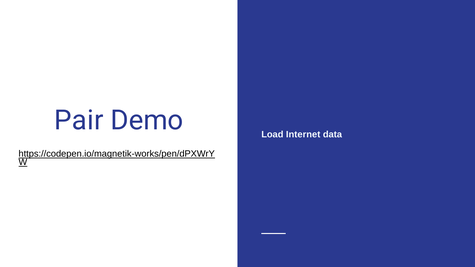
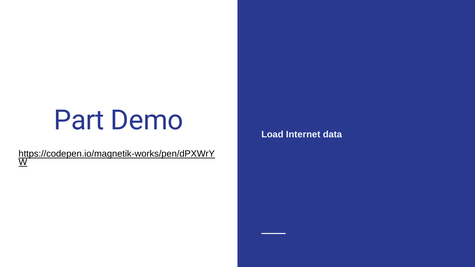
Pair: Pair -> Part (79, 120)
